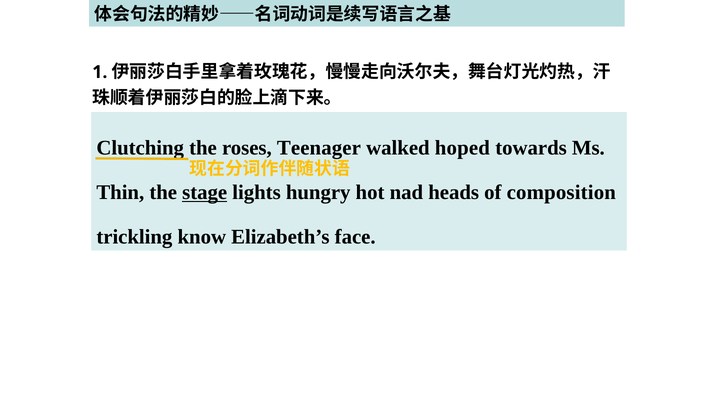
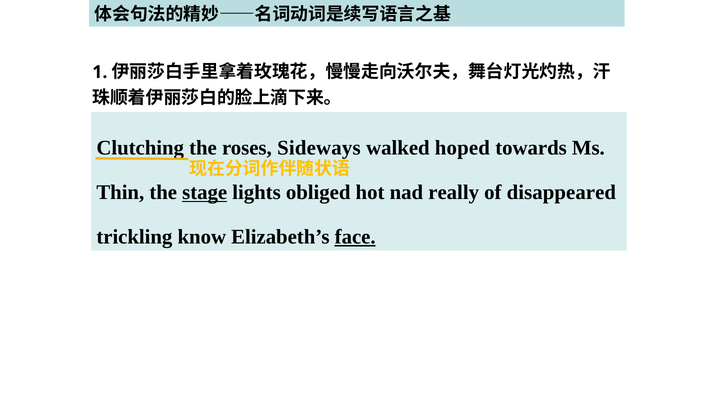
Teenager: Teenager -> Sideways (319, 148)
hungry: hungry -> obliged (318, 192)
heads: heads -> really (454, 192)
composition: composition -> disappeared (561, 192)
face underline: none -> present (355, 237)
